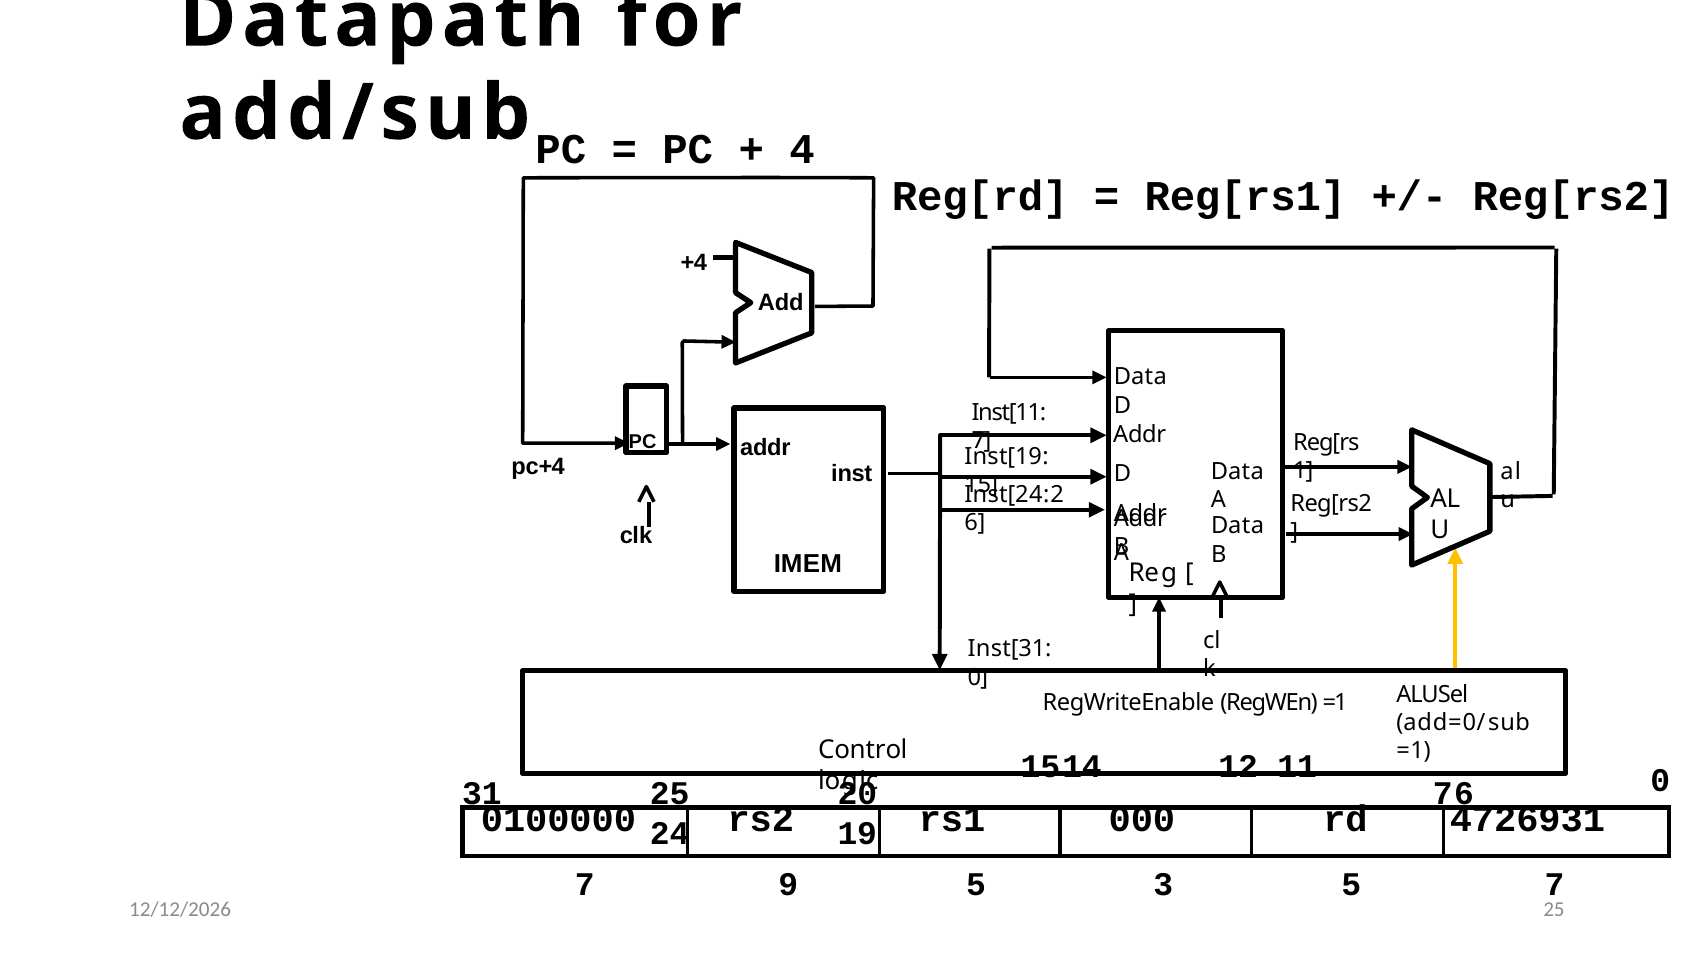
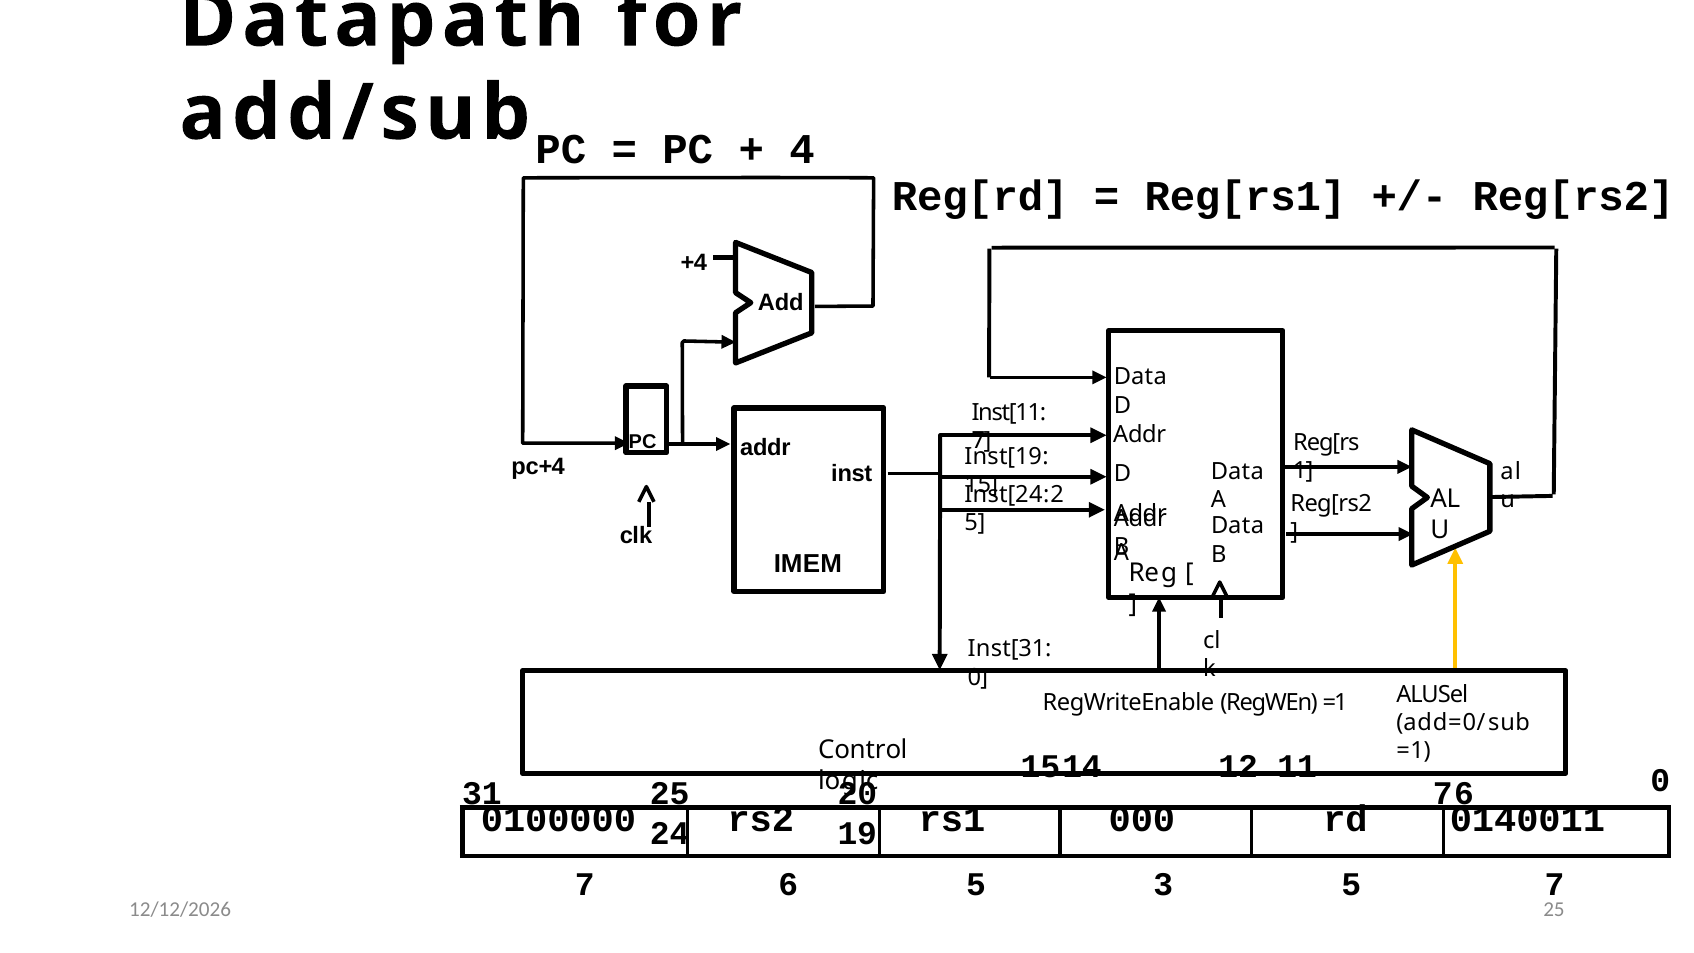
6: 6 -> 5 (975, 522)
4726931: 4726931 -> 0140011 (1527, 819)
9: 9 -> 6 (788, 884)
